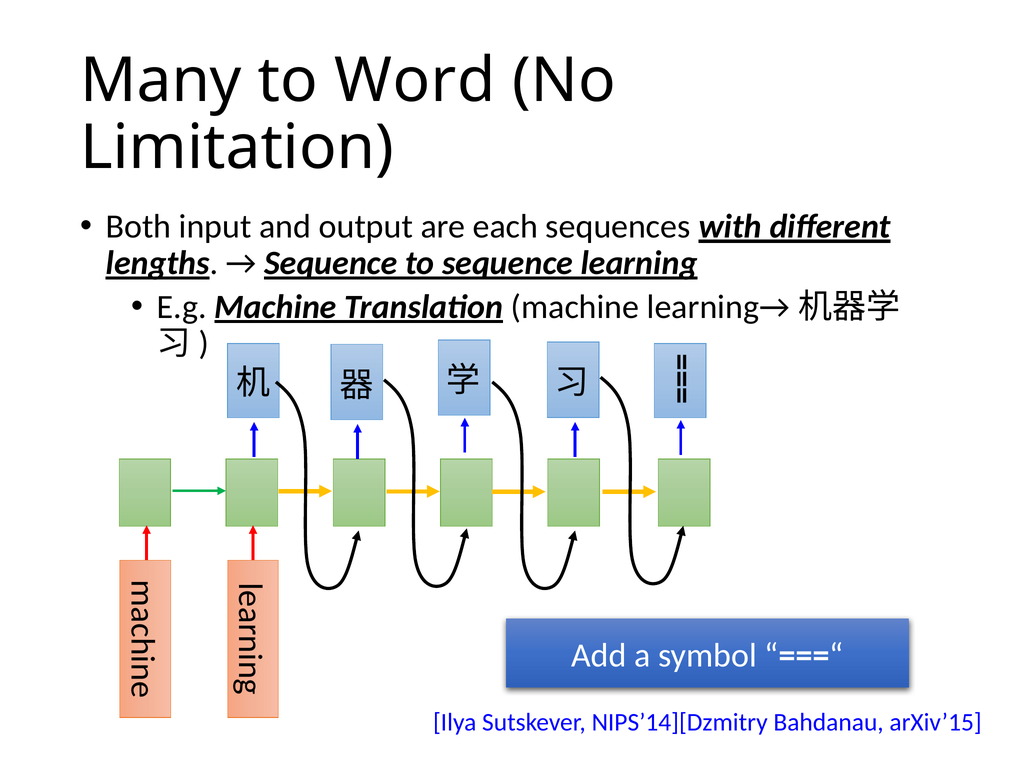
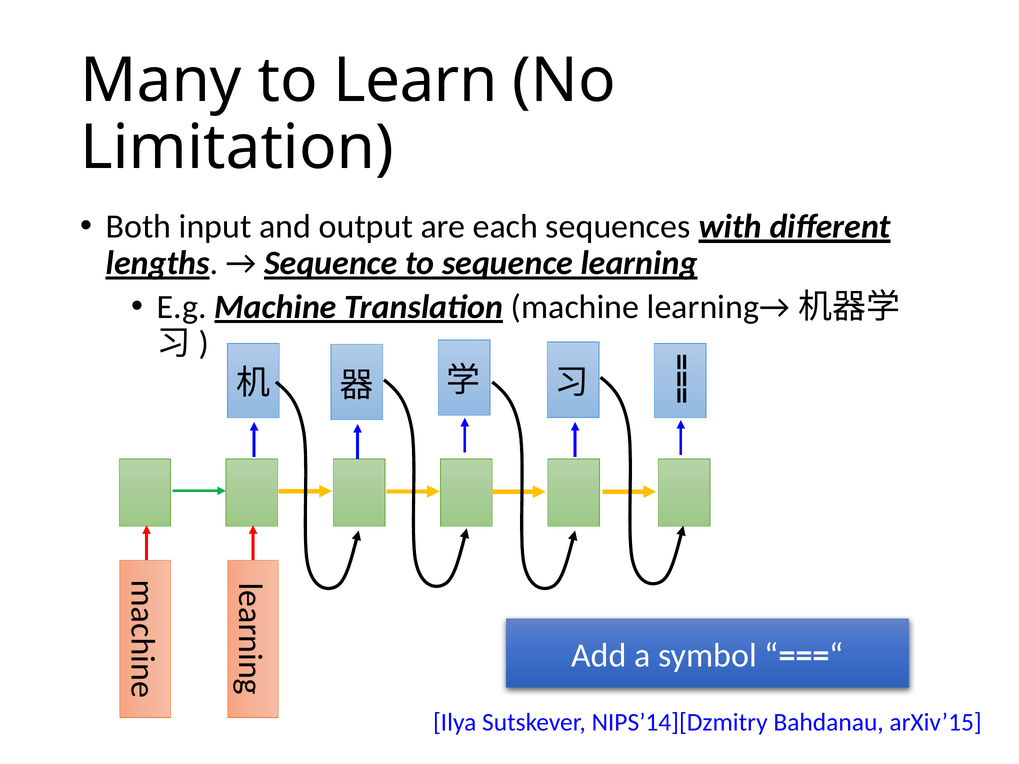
Word: Word -> Learn (415, 81)
